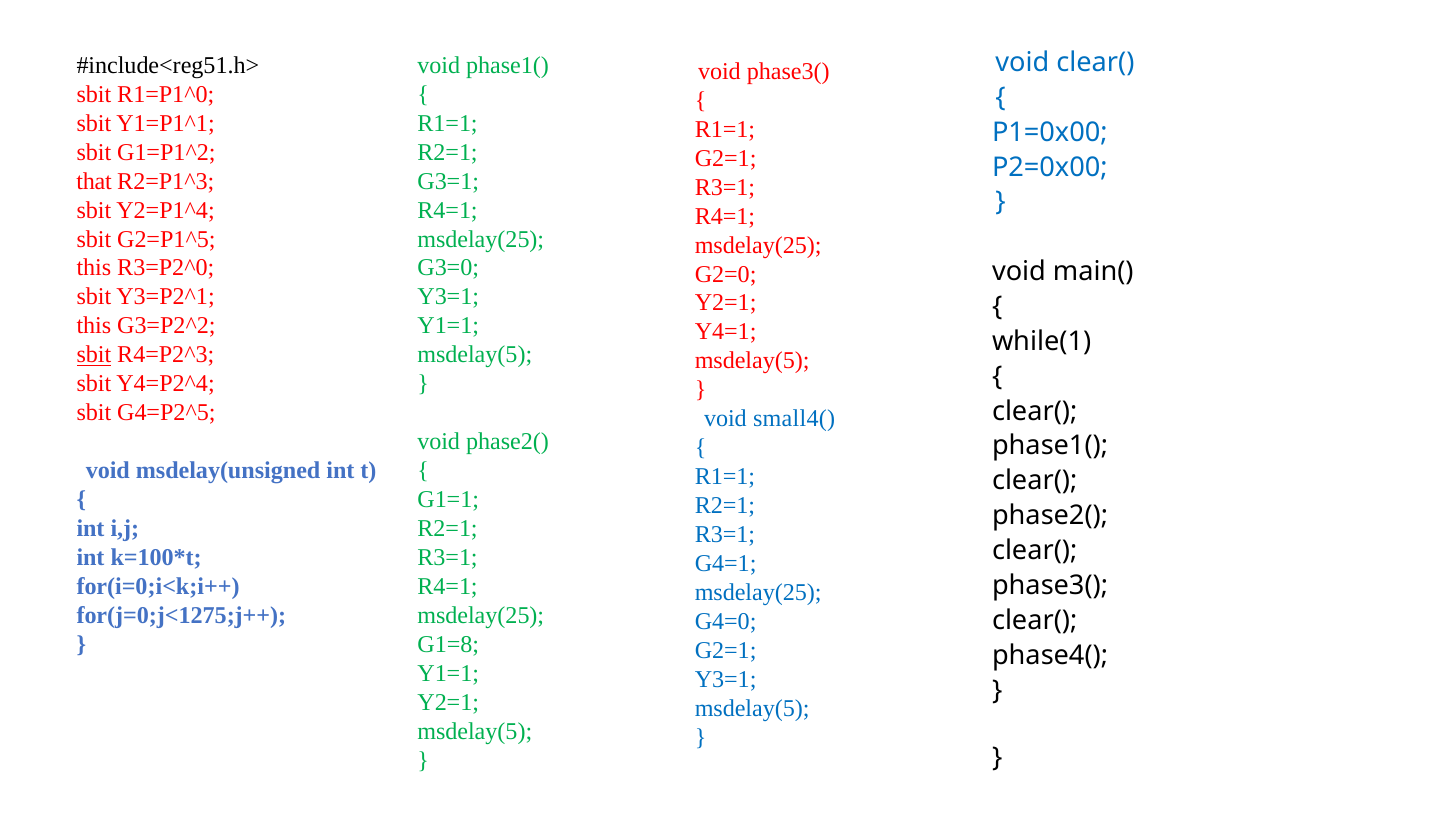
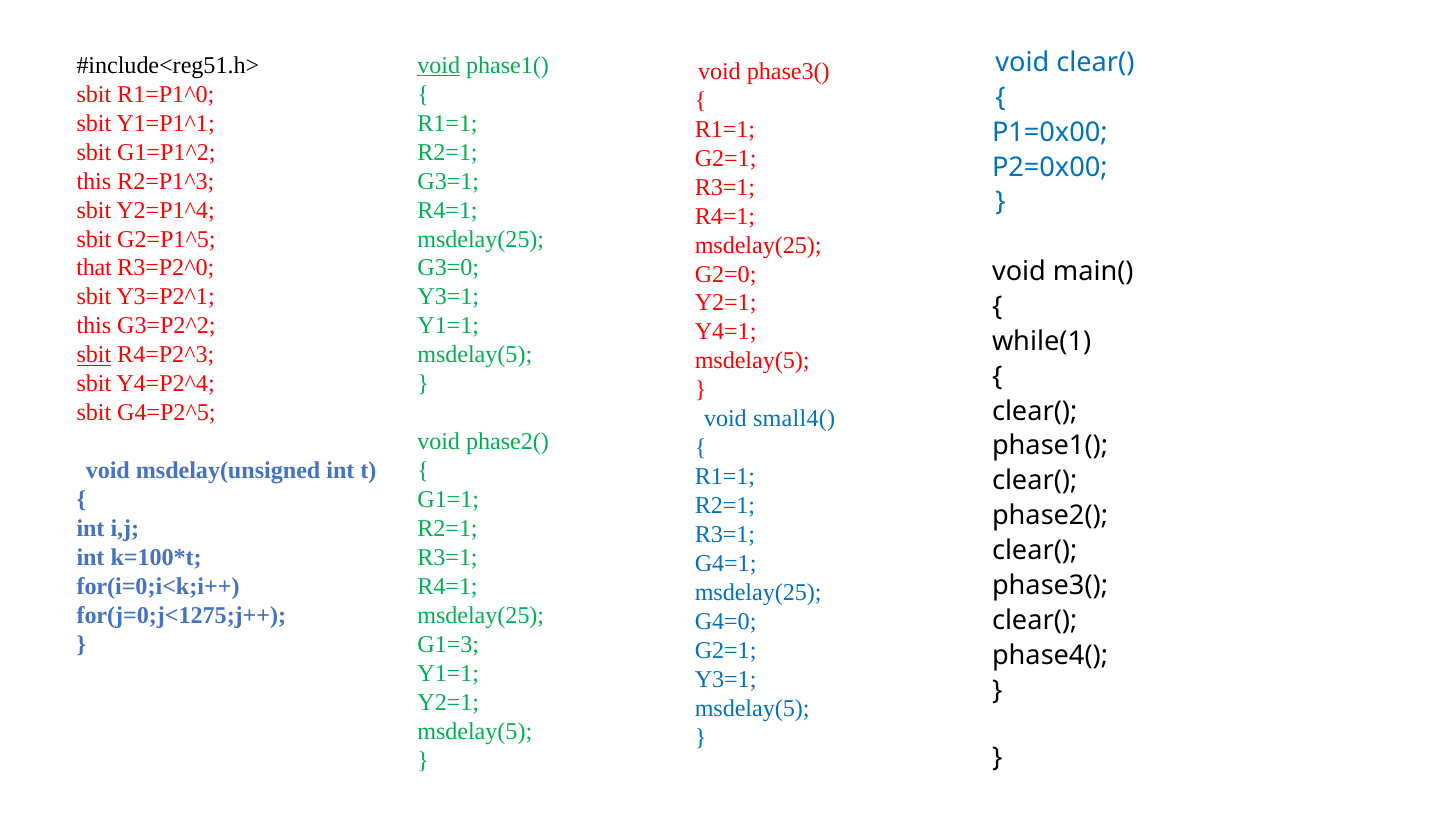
void underline: none -> present (439, 65)
that: that -> this (94, 181)
this: this -> that (94, 268)
G1=8: G1=8 -> G1=3 (448, 645)
